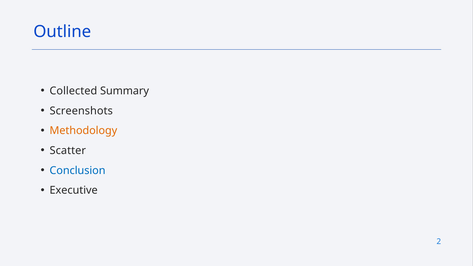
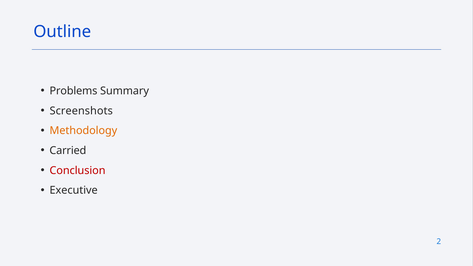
Collected: Collected -> Problems (73, 91)
Scatter: Scatter -> Carried (68, 151)
Conclusion colour: blue -> red (77, 171)
